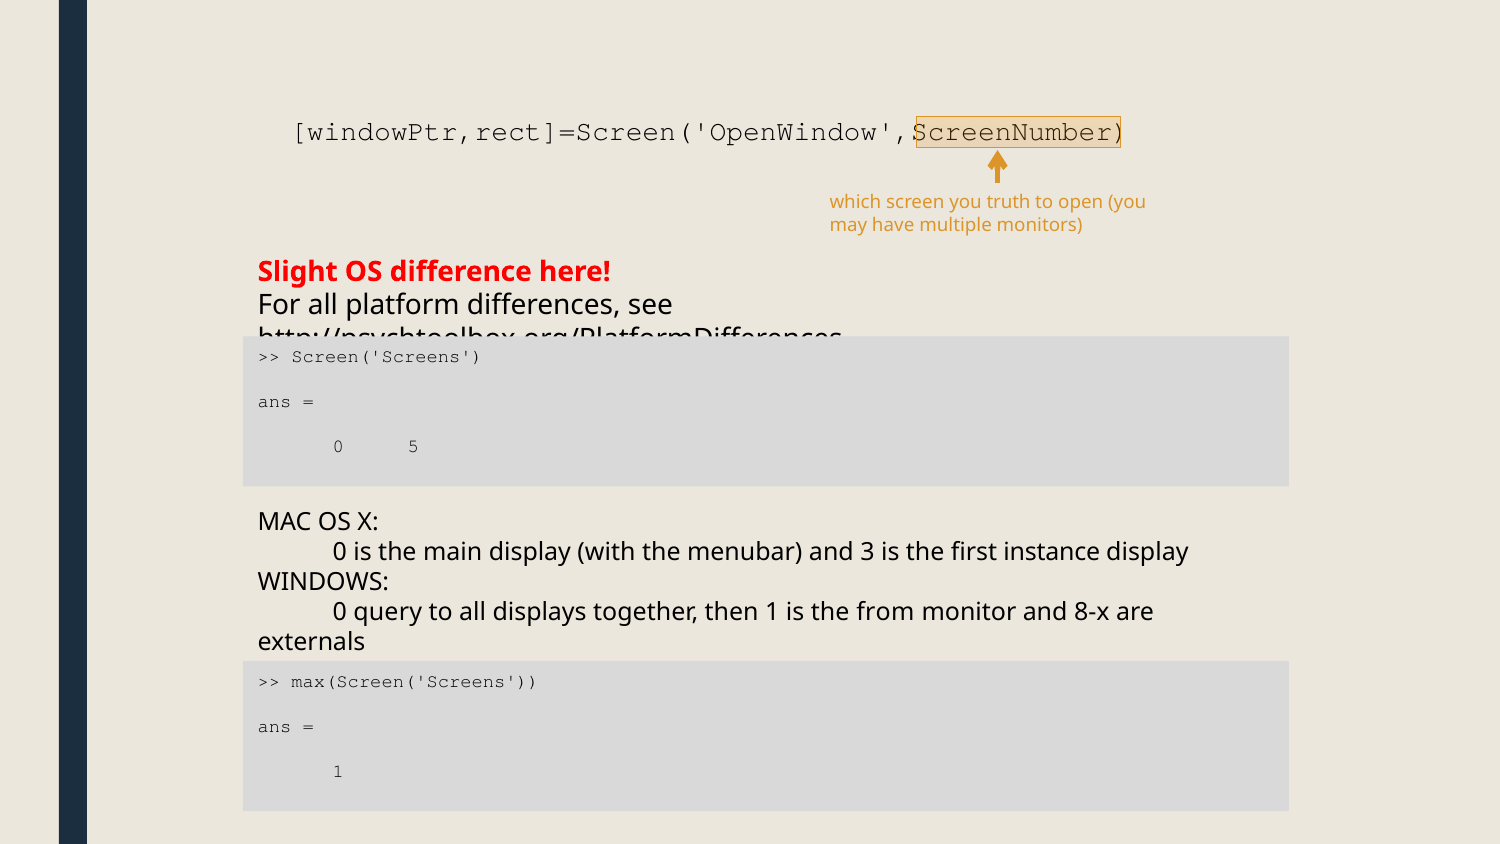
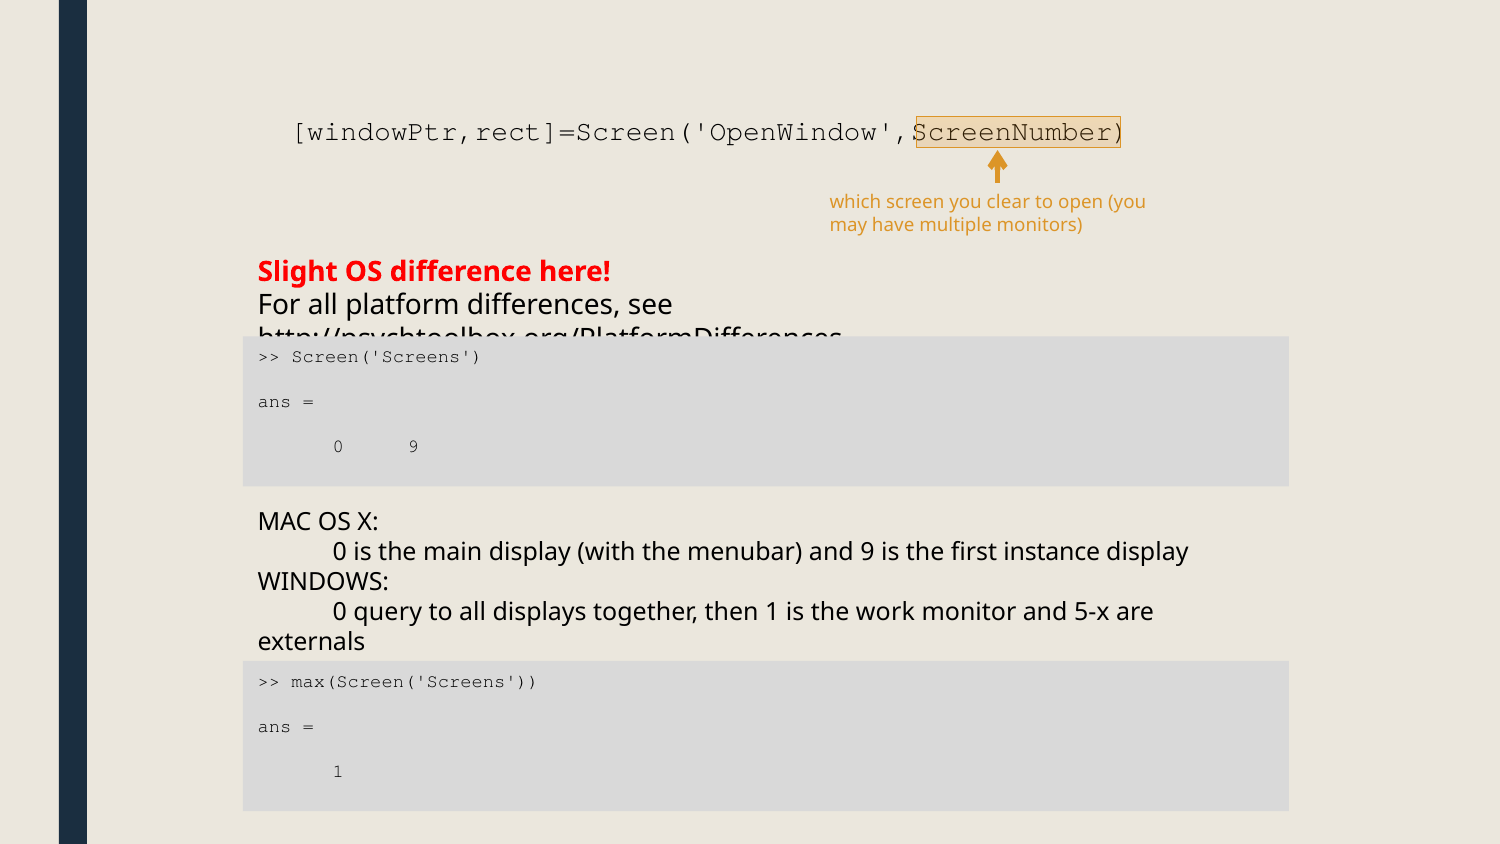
truth: truth -> clear (1008, 202)
0 5: 5 -> 9 (413, 446)
and 3: 3 -> 9 (867, 552)
from: from -> work (885, 612)
8-x: 8-x -> 5-x (1092, 612)
